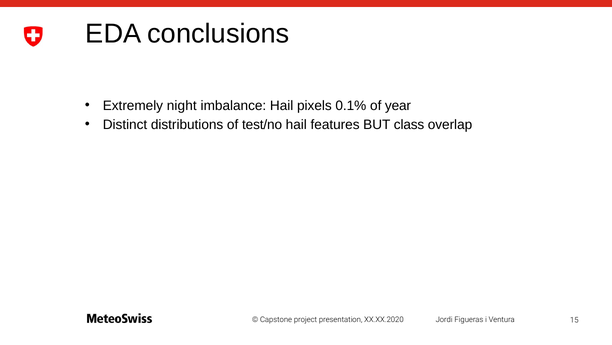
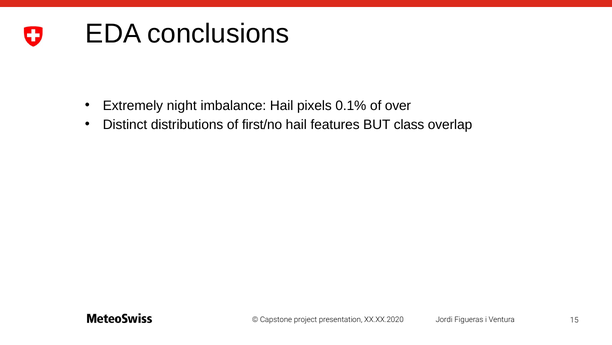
year: year -> over (398, 105)
test/no: test/no -> first/no (262, 124)
